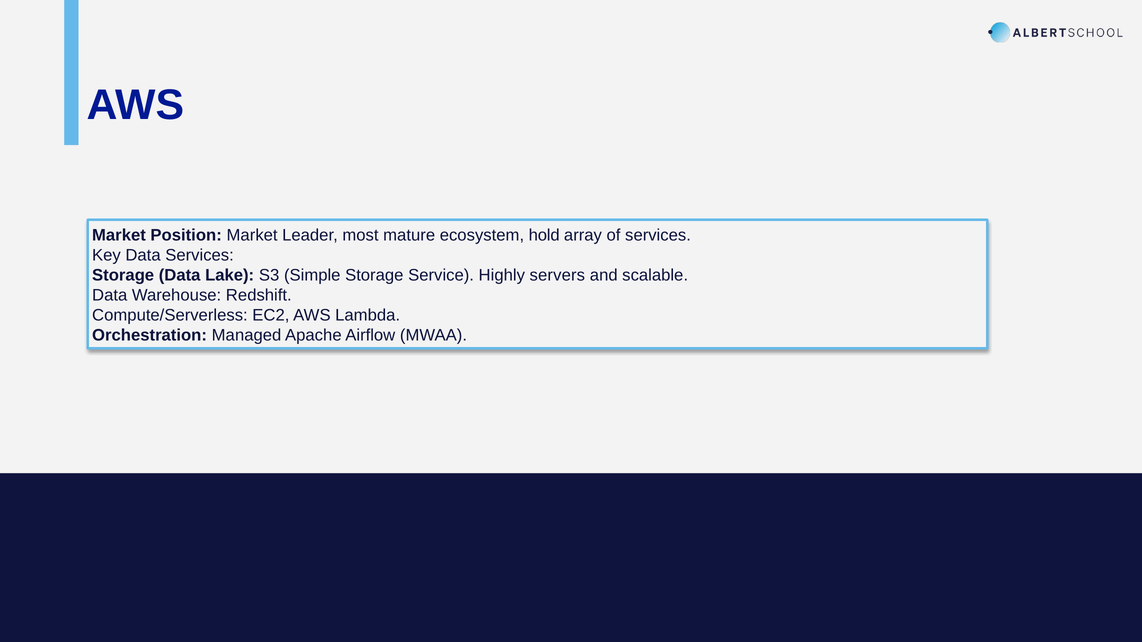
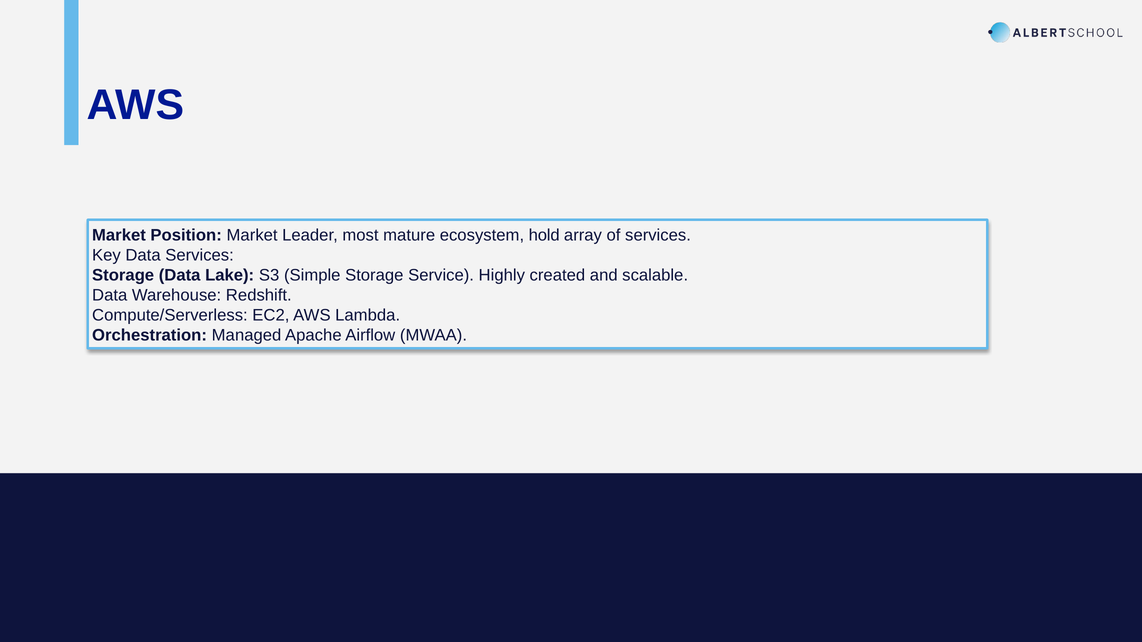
servers: servers -> created (557, 275)
